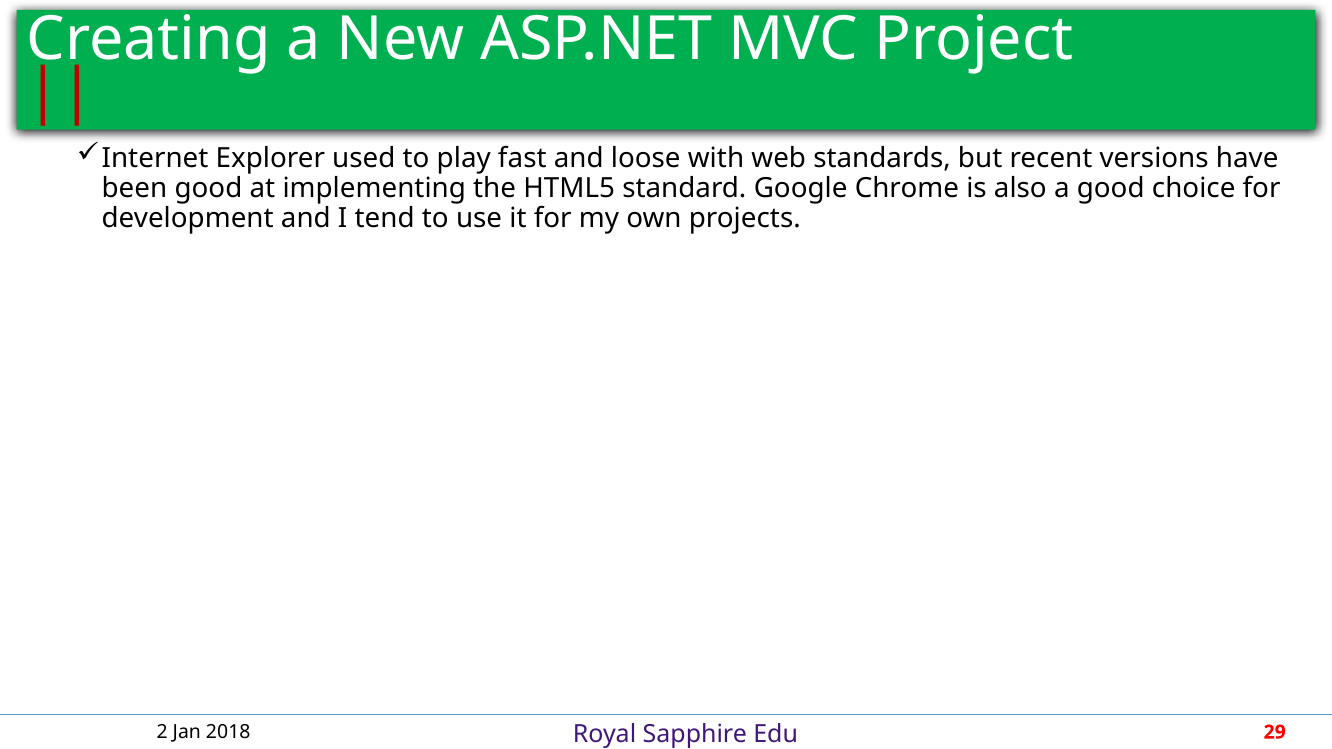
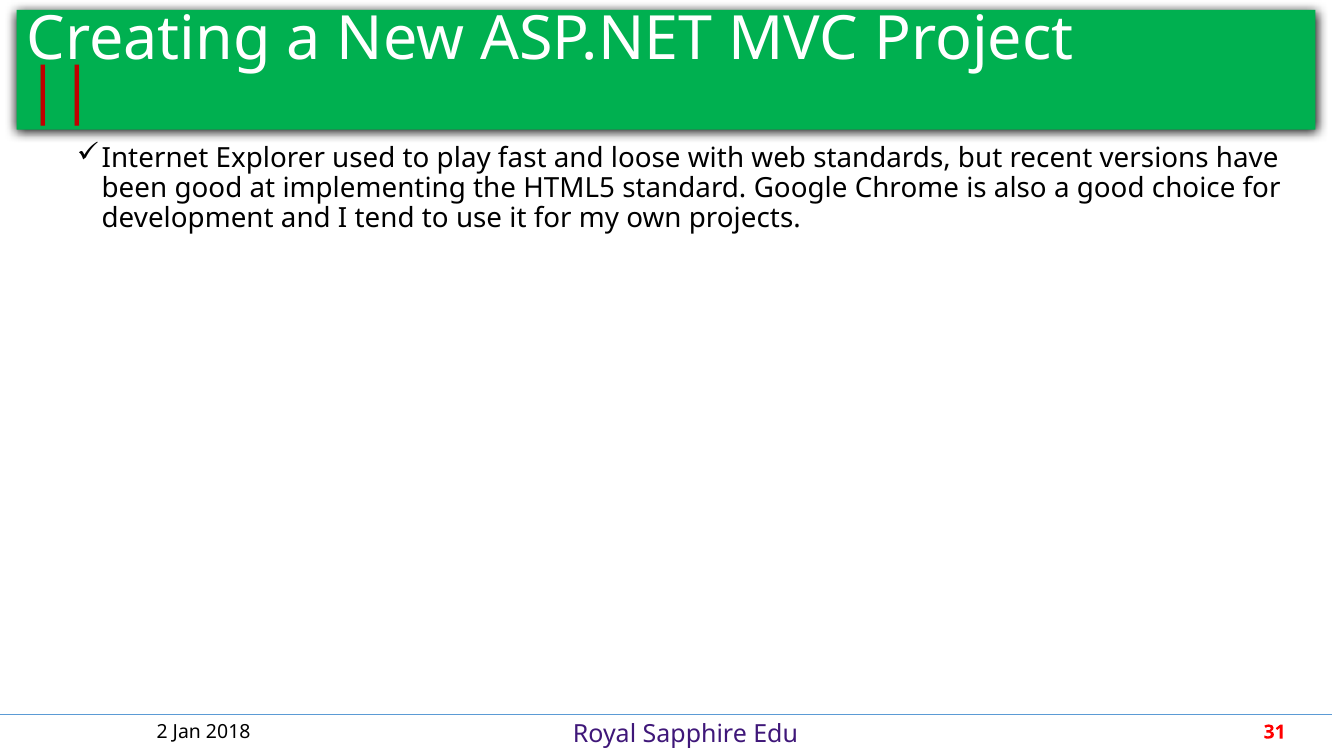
29: 29 -> 31 (1275, 732)
